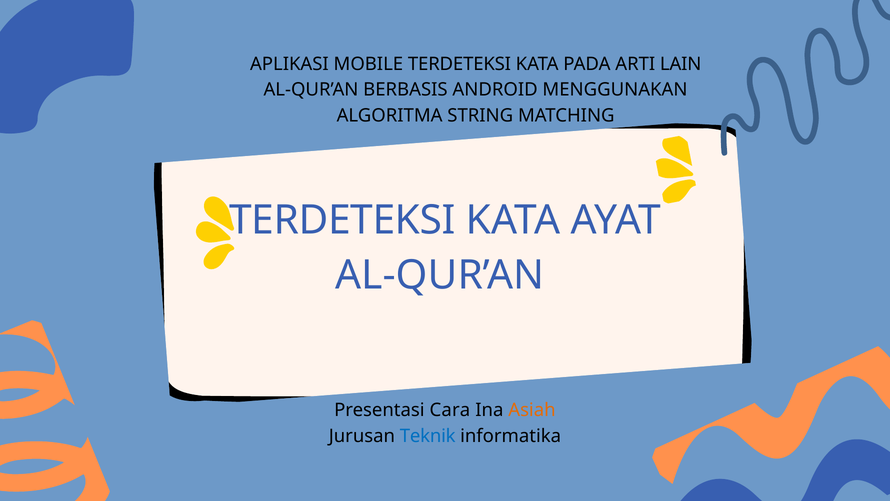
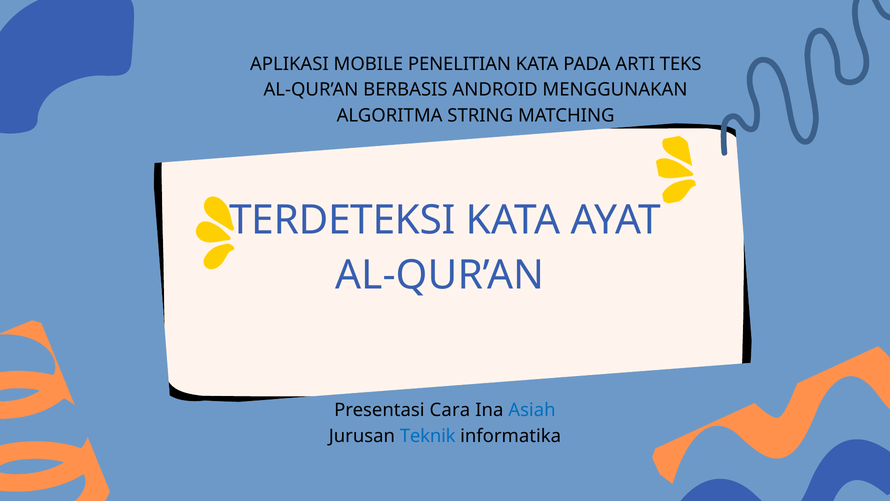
MOBILE TERDETEKSI: TERDETEKSI -> PENELITIAN (459, 64)
LAIN: LAIN -> TEKS (681, 64)
Asiah colour: orange -> blue (532, 410)
